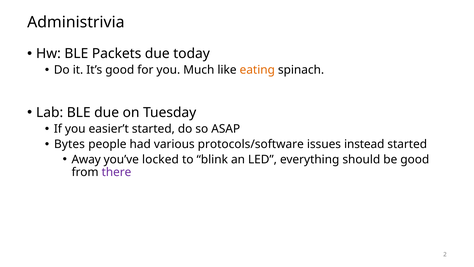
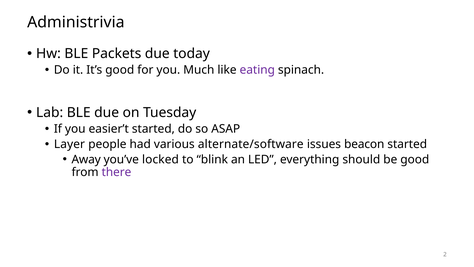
eating colour: orange -> purple (257, 70)
Bytes: Bytes -> Layer (69, 144)
protocols/software: protocols/software -> alternate/software (251, 144)
instead: instead -> beacon (364, 144)
